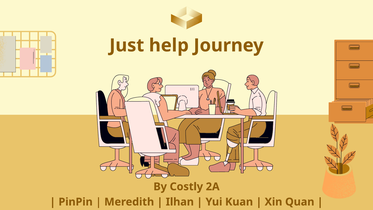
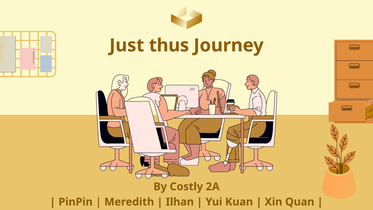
help: help -> thus (169, 45)
